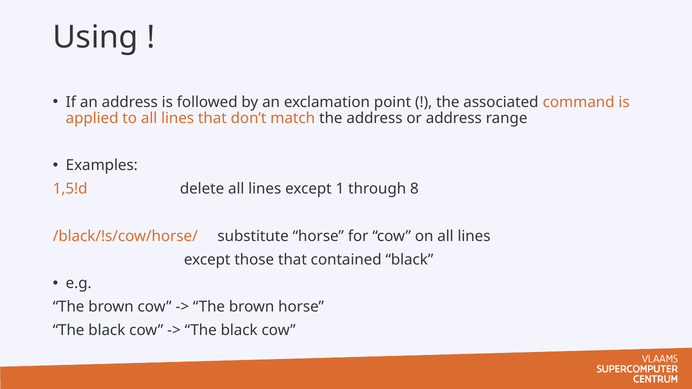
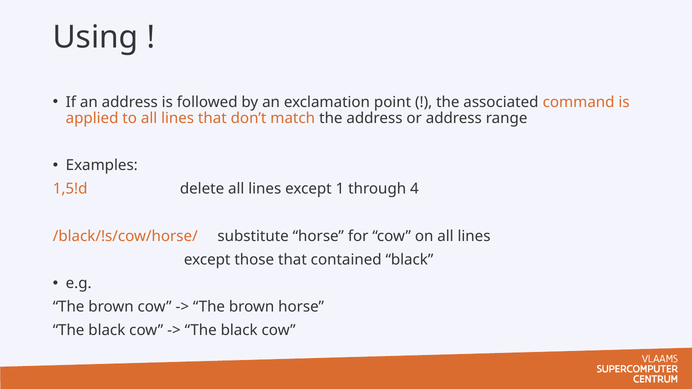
8: 8 -> 4 (414, 189)
